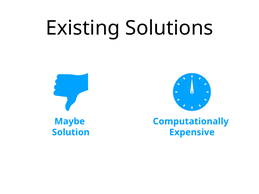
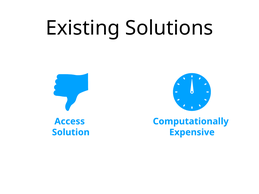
Maybe: Maybe -> Access (70, 122)
